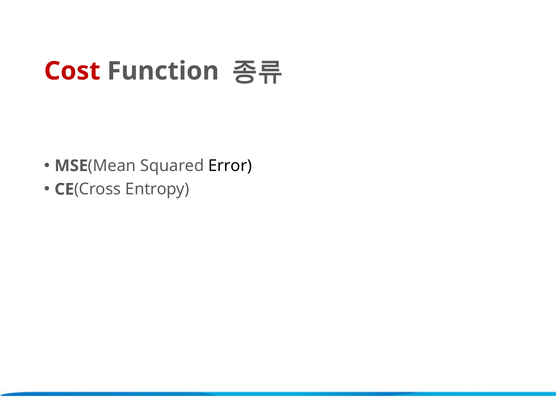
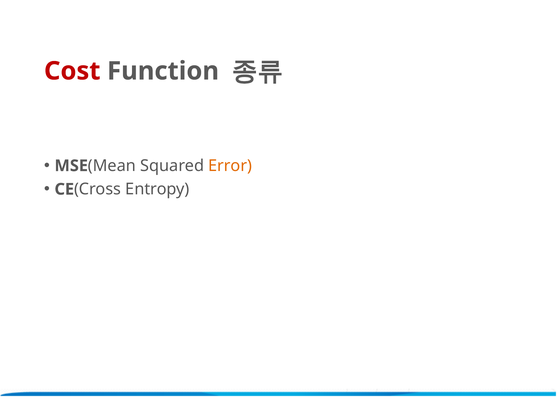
Error colour: black -> orange (230, 165)
